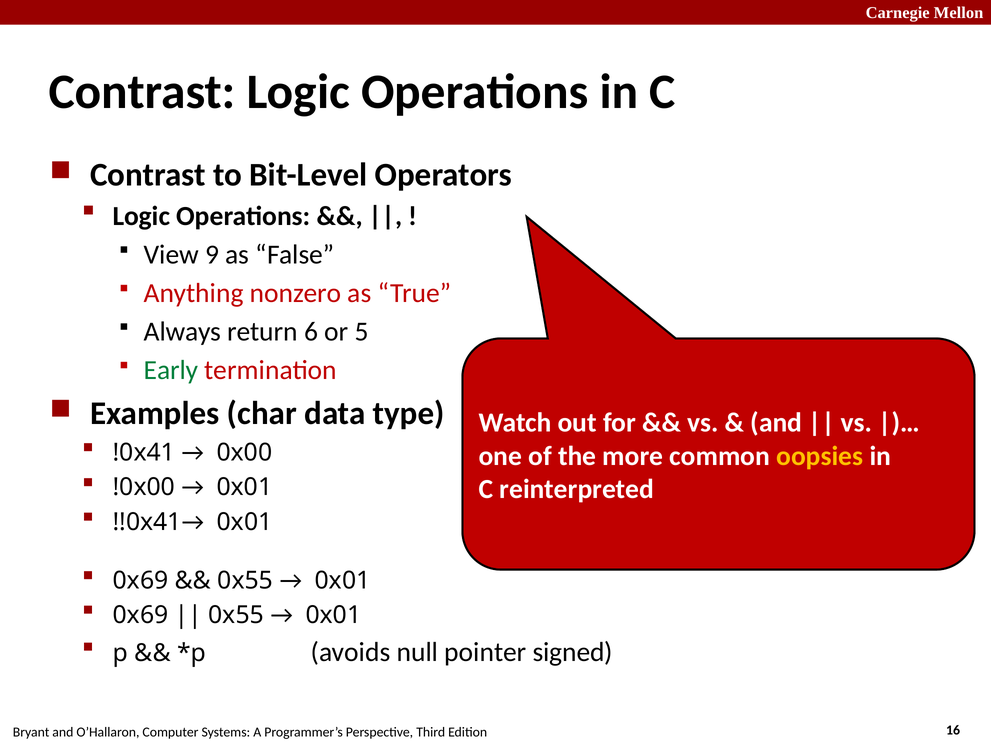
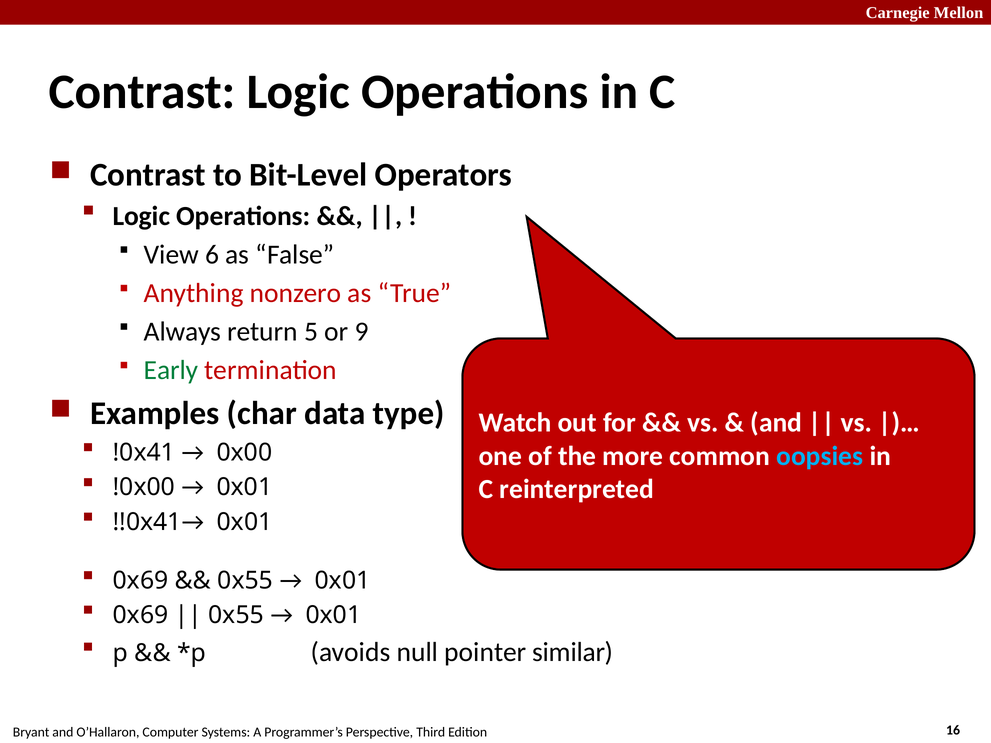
9: 9 -> 6 (212, 255)
6: 6 -> 5 (311, 332)
5: 5 -> 9 (362, 332)
oopsies colour: yellow -> light blue (820, 456)
signed: signed -> similar (573, 653)
